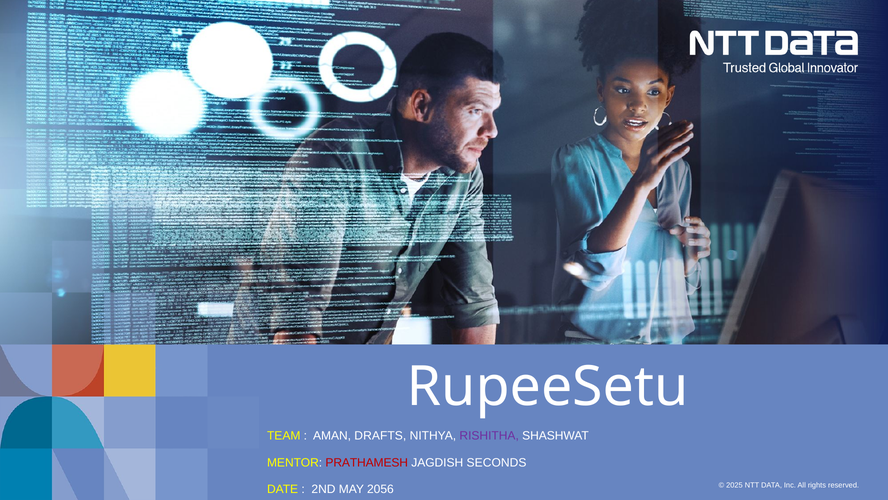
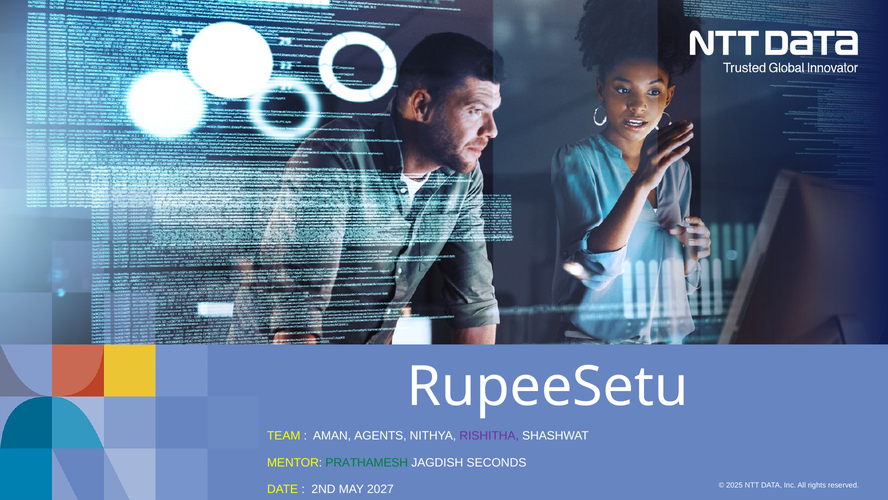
DRAFTS: DRAFTS -> AGENTS (380, 436)
PRATHAMESH colour: red -> green (367, 462)
2056: 2056 -> 2027 (380, 489)
